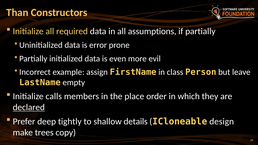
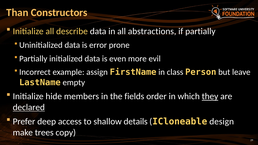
required: required -> describe (72, 31)
assumptions: assumptions -> abstractions (152, 31)
calls: calls -> hide (54, 96)
place: place -> fields (134, 96)
they underline: none -> present (210, 96)
tightly: tightly -> access (70, 122)
